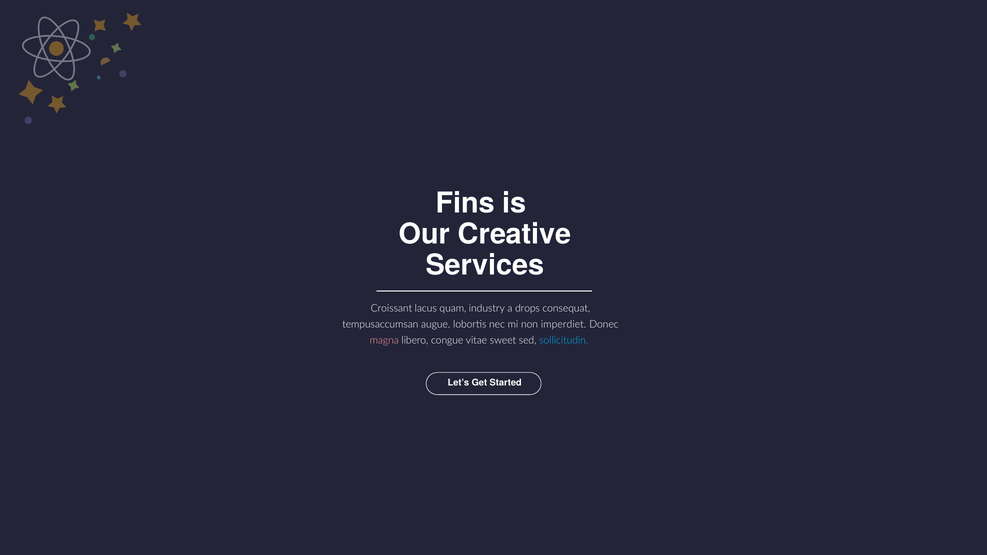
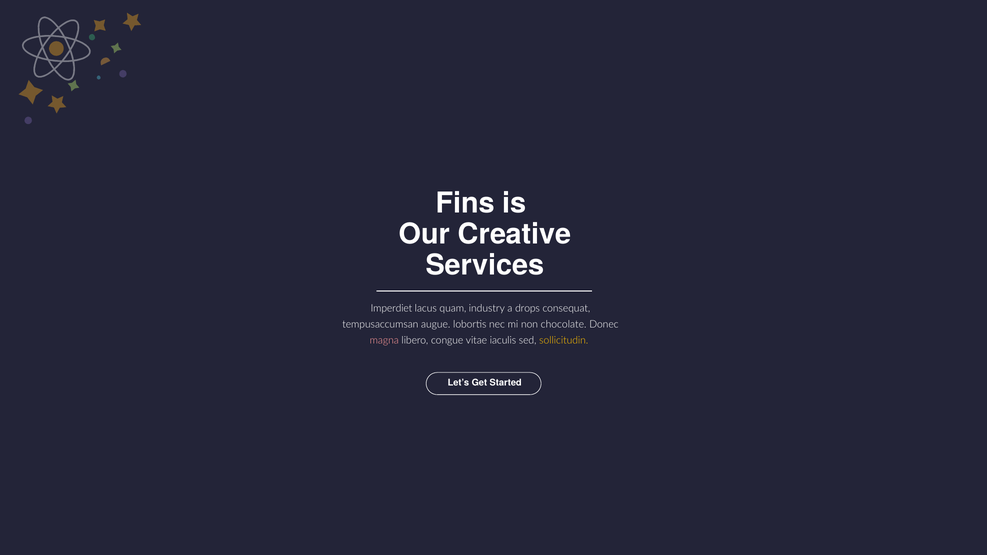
Croissant: Croissant -> Imperdiet (391, 308)
imperdiet: imperdiet -> chocolate (564, 324)
sweet: sweet -> iaculis (503, 341)
sollicitudin colour: light blue -> yellow (564, 341)
